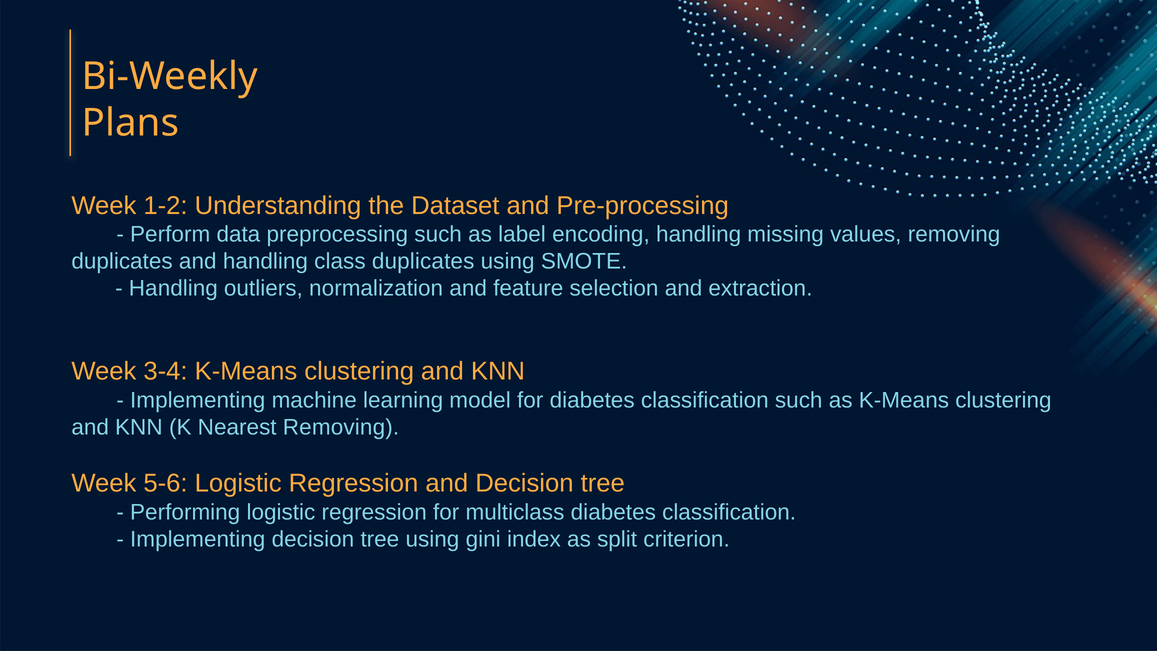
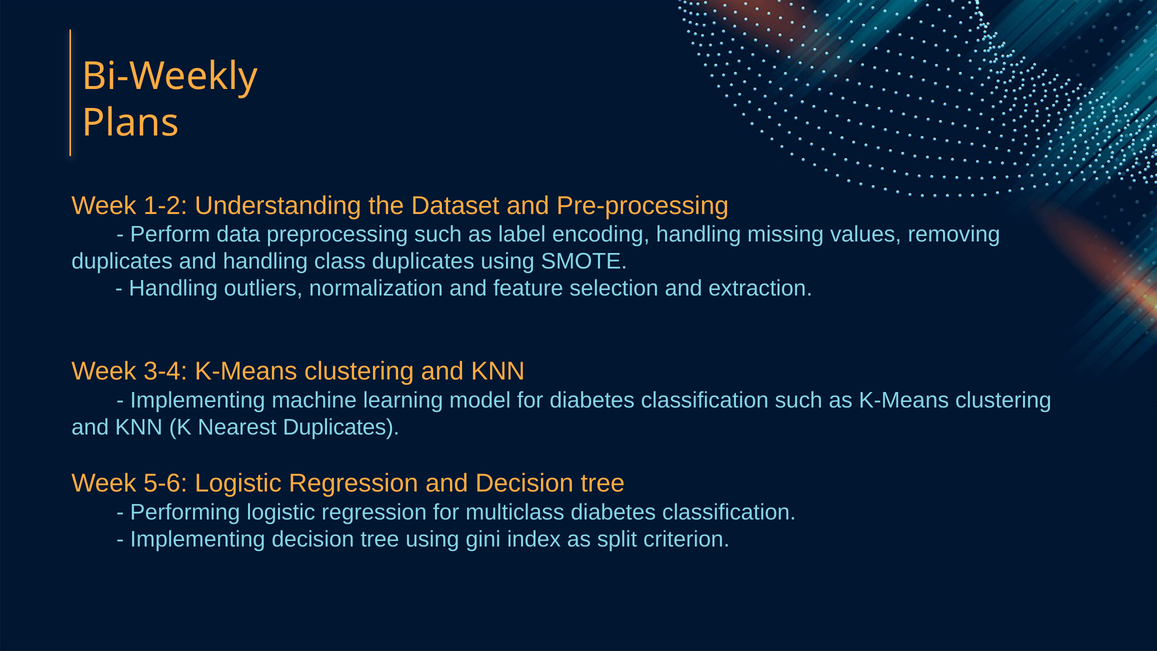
Nearest Removing: Removing -> Duplicates (341, 427)
